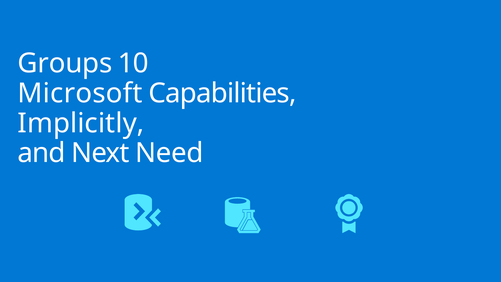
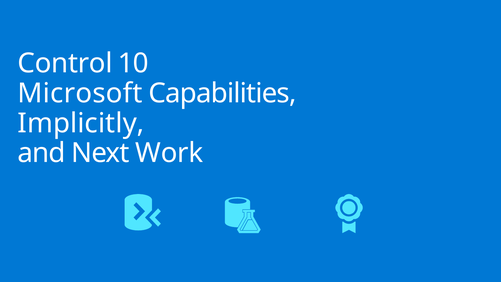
Groups: Groups -> Control (65, 63)
Need: Need -> Work (169, 153)
